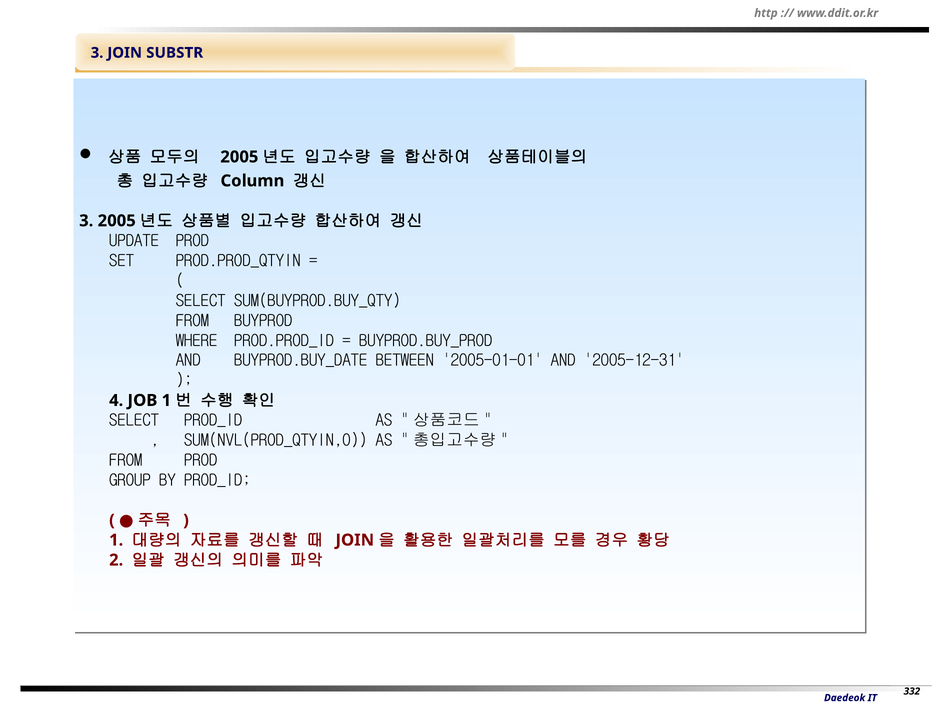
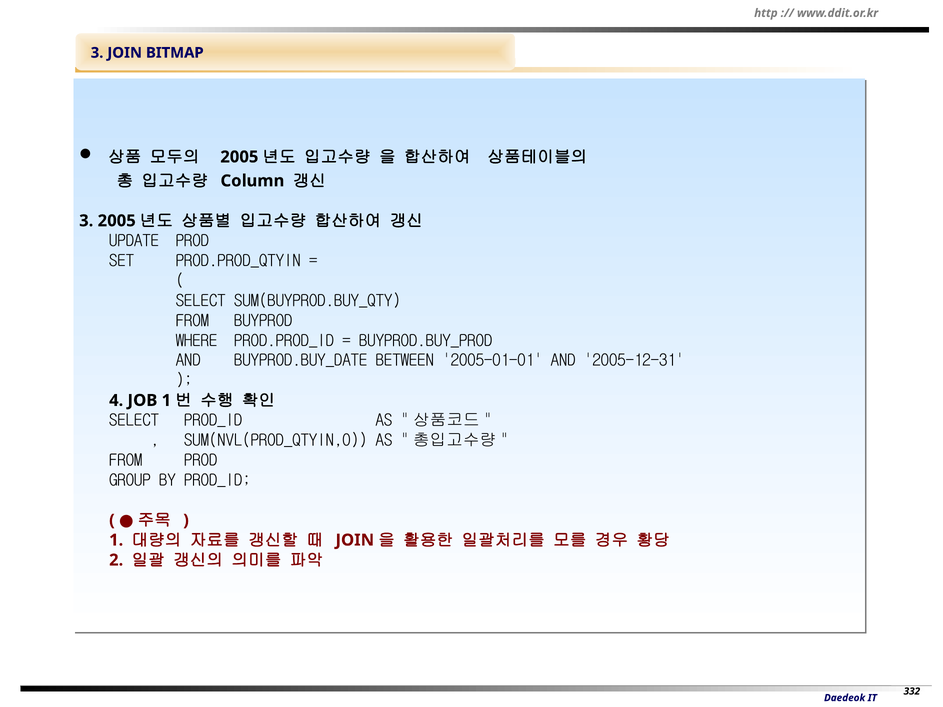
SUBSTR: SUBSTR -> BITMAP (175, 53)
